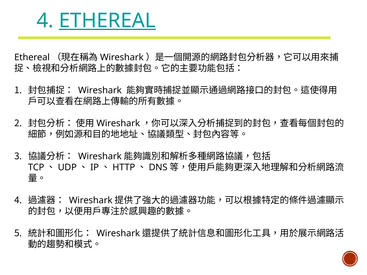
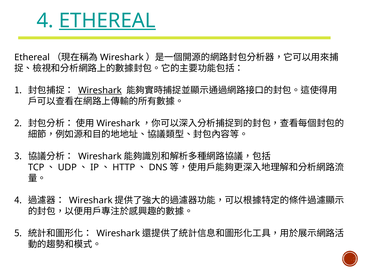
Wireshark underline: none -> present (100, 90)
